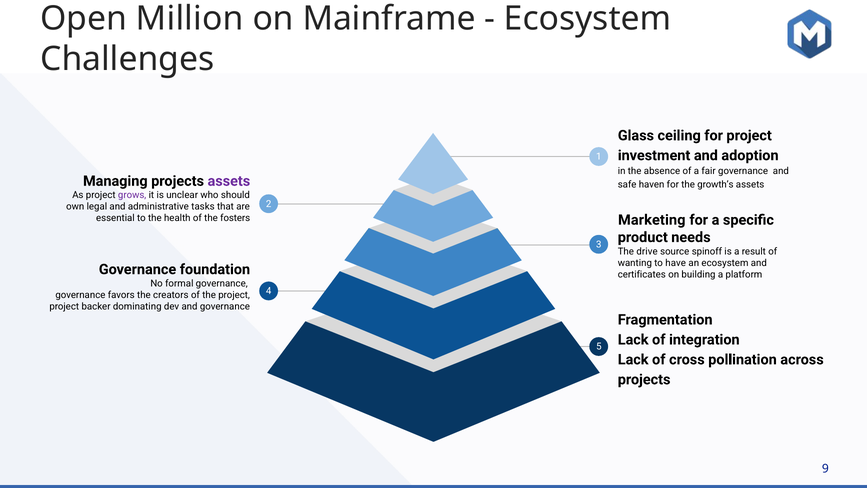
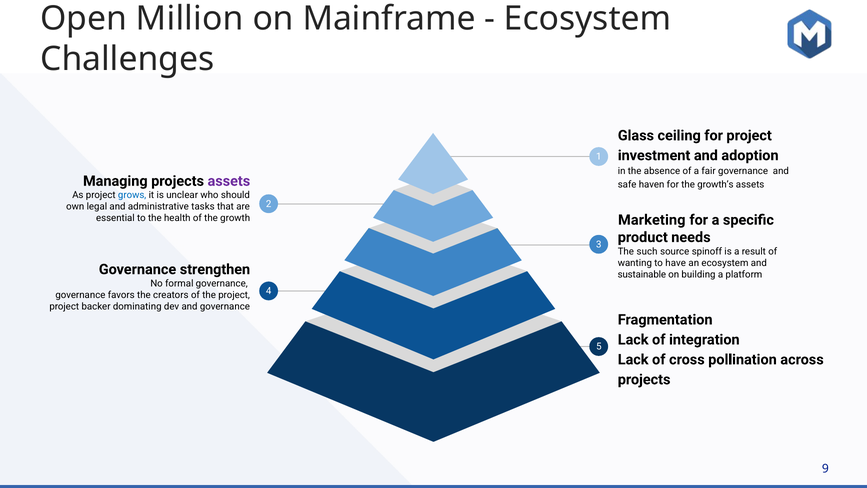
grows colour: purple -> blue (132, 195)
fosters: fosters -> growth (235, 218)
drive: drive -> such (647, 251)
foundation: foundation -> strengthen (215, 269)
certificates: certificates -> sustainable (642, 274)
